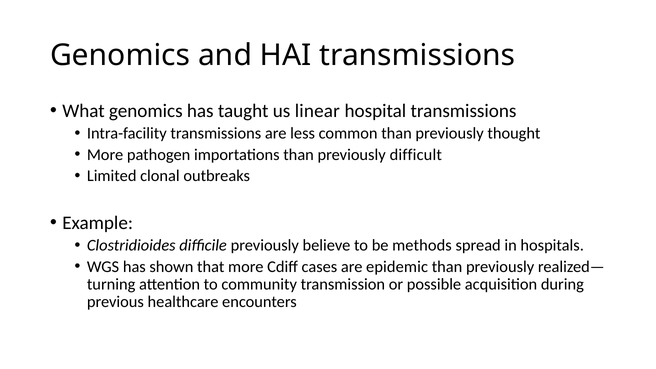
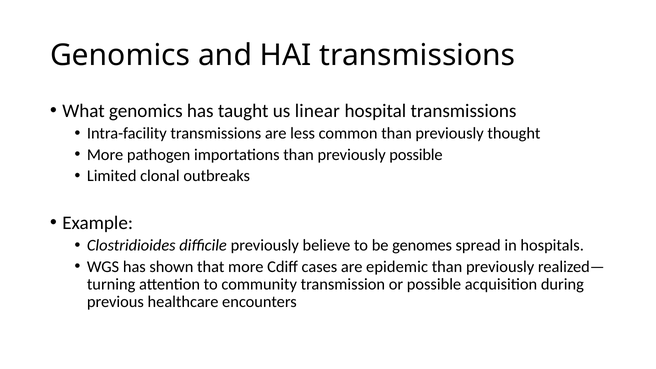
previously difficult: difficult -> possible (416, 155)
methods: methods -> genomes (422, 245)
